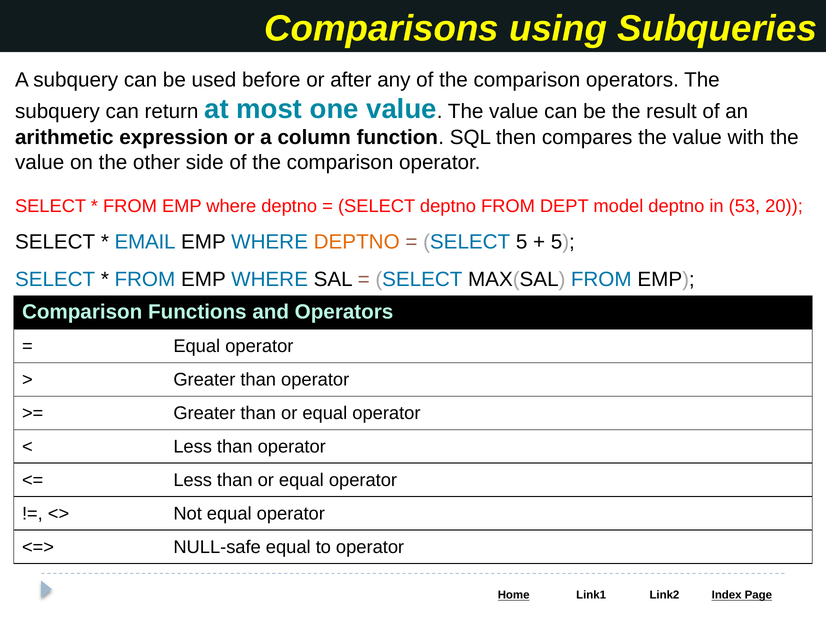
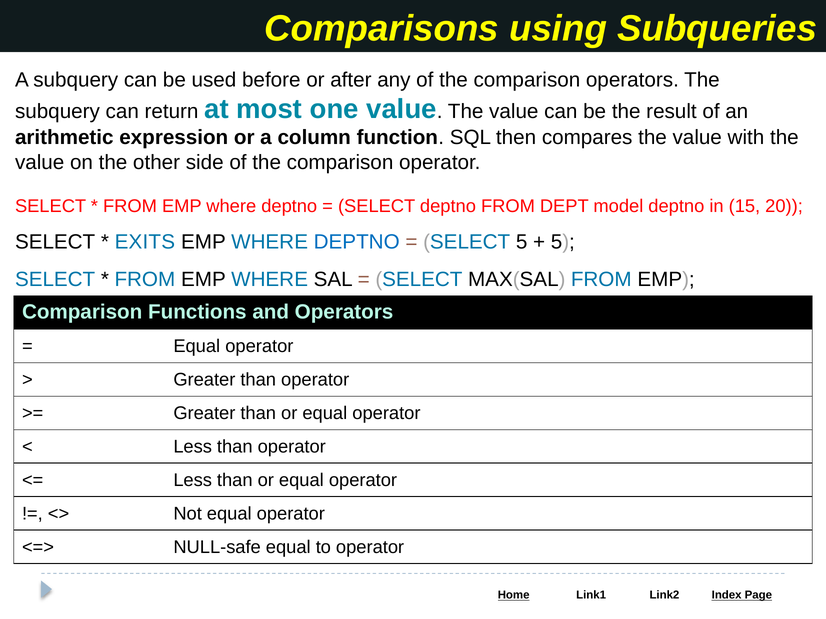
53: 53 -> 15 (744, 206)
EMAIL: EMAIL -> EXITS (145, 242)
DEPTNO colour: orange -> blue (357, 242)
